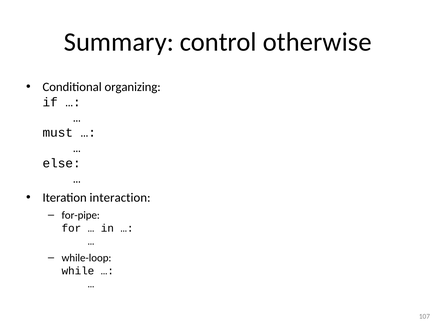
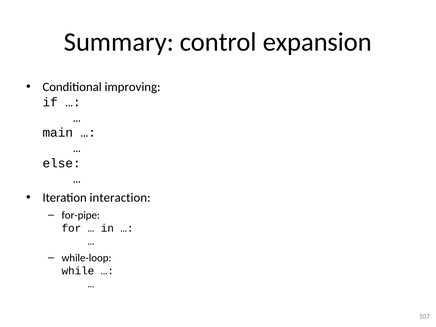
otherwise: otherwise -> expansion (317, 42)
organizing: organizing -> improving (133, 87)
must: must -> main (58, 133)
